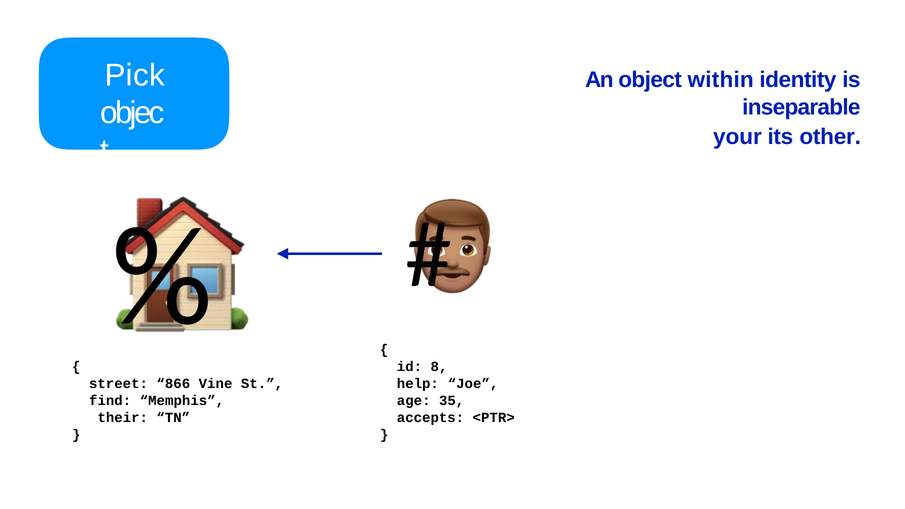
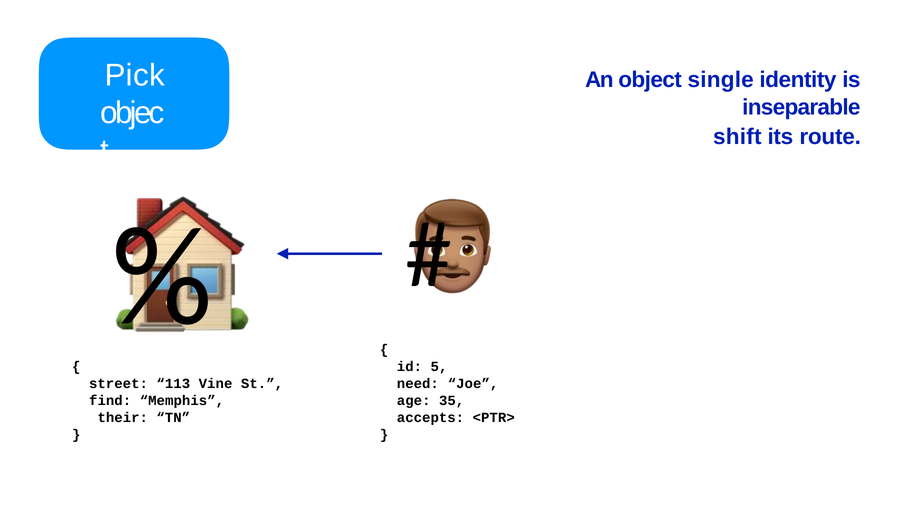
within: within -> single (721, 80)
your: your -> shift (737, 137)
other: other -> route (830, 137)
8: 8 -> 5 (439, 367)
866: 866 -> 113 (173, 384)
help: help -> need (418, 384)
